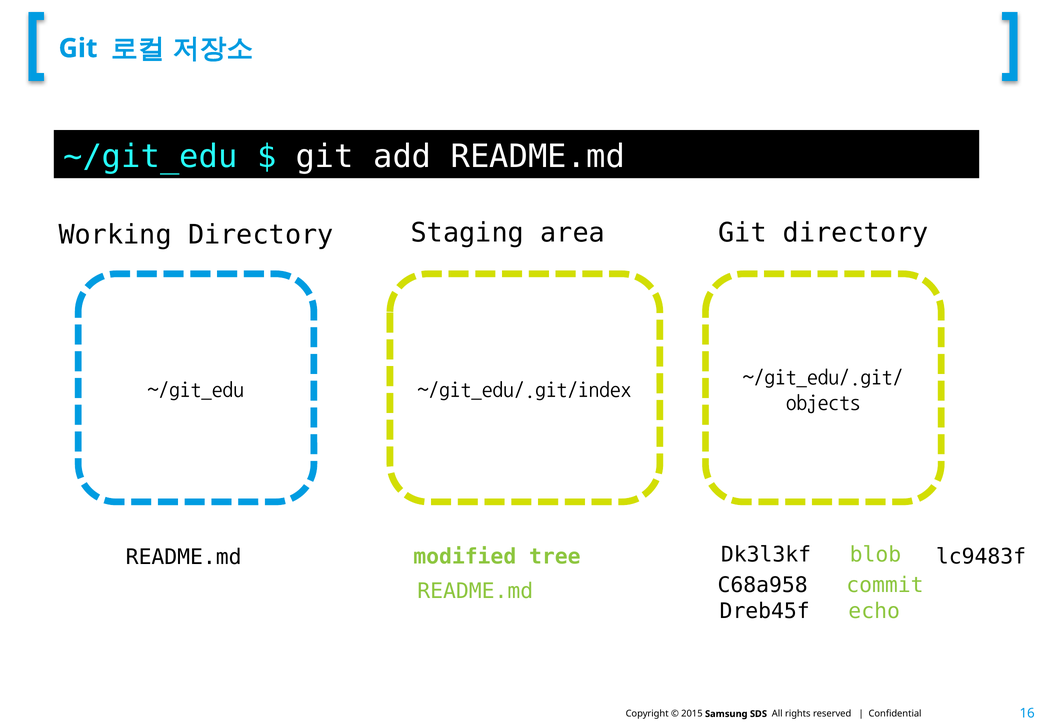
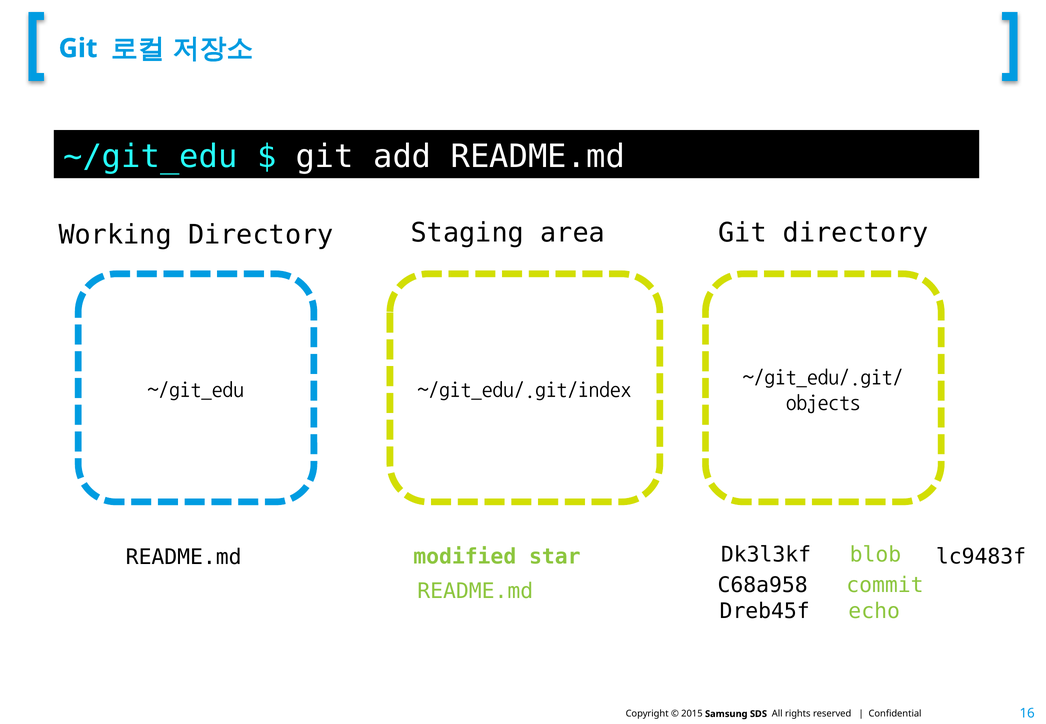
tree: tree -> star (555, 557)
